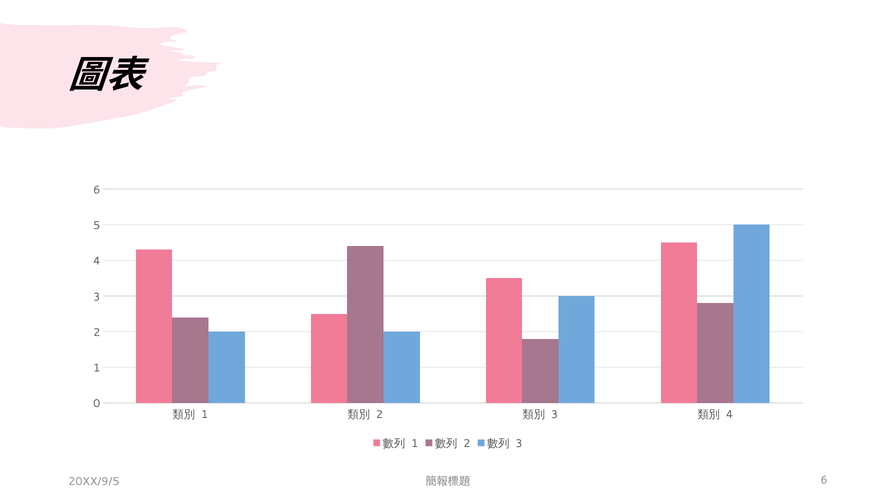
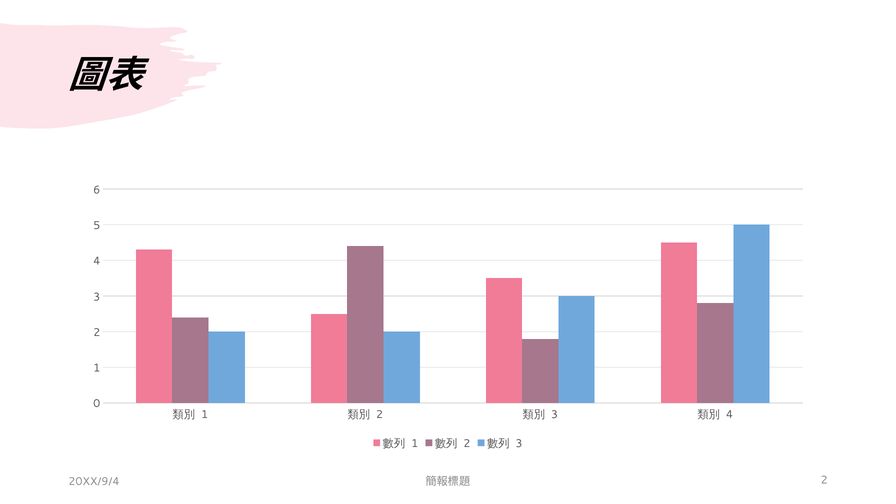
20XX/9/5: 20XX/9/5 -> 20XX/9/4 (94, 481)
6: 6 -> 2 (824, 480)
